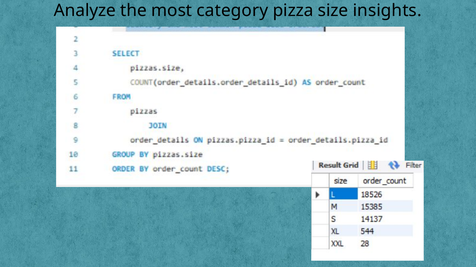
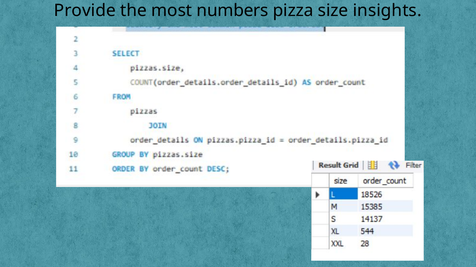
Analyze: Analyze -> Provide (85, 11)
category: category -> numbers (233, 11)
